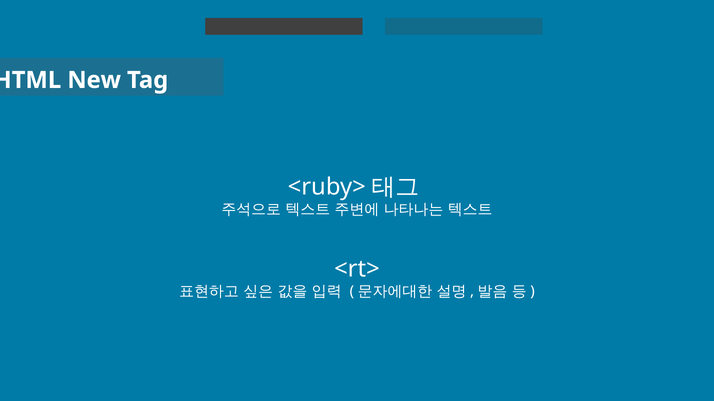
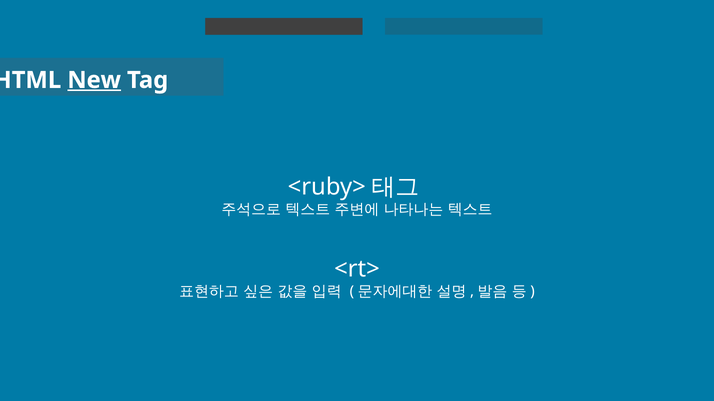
New underline: none -> present (94, 80)
